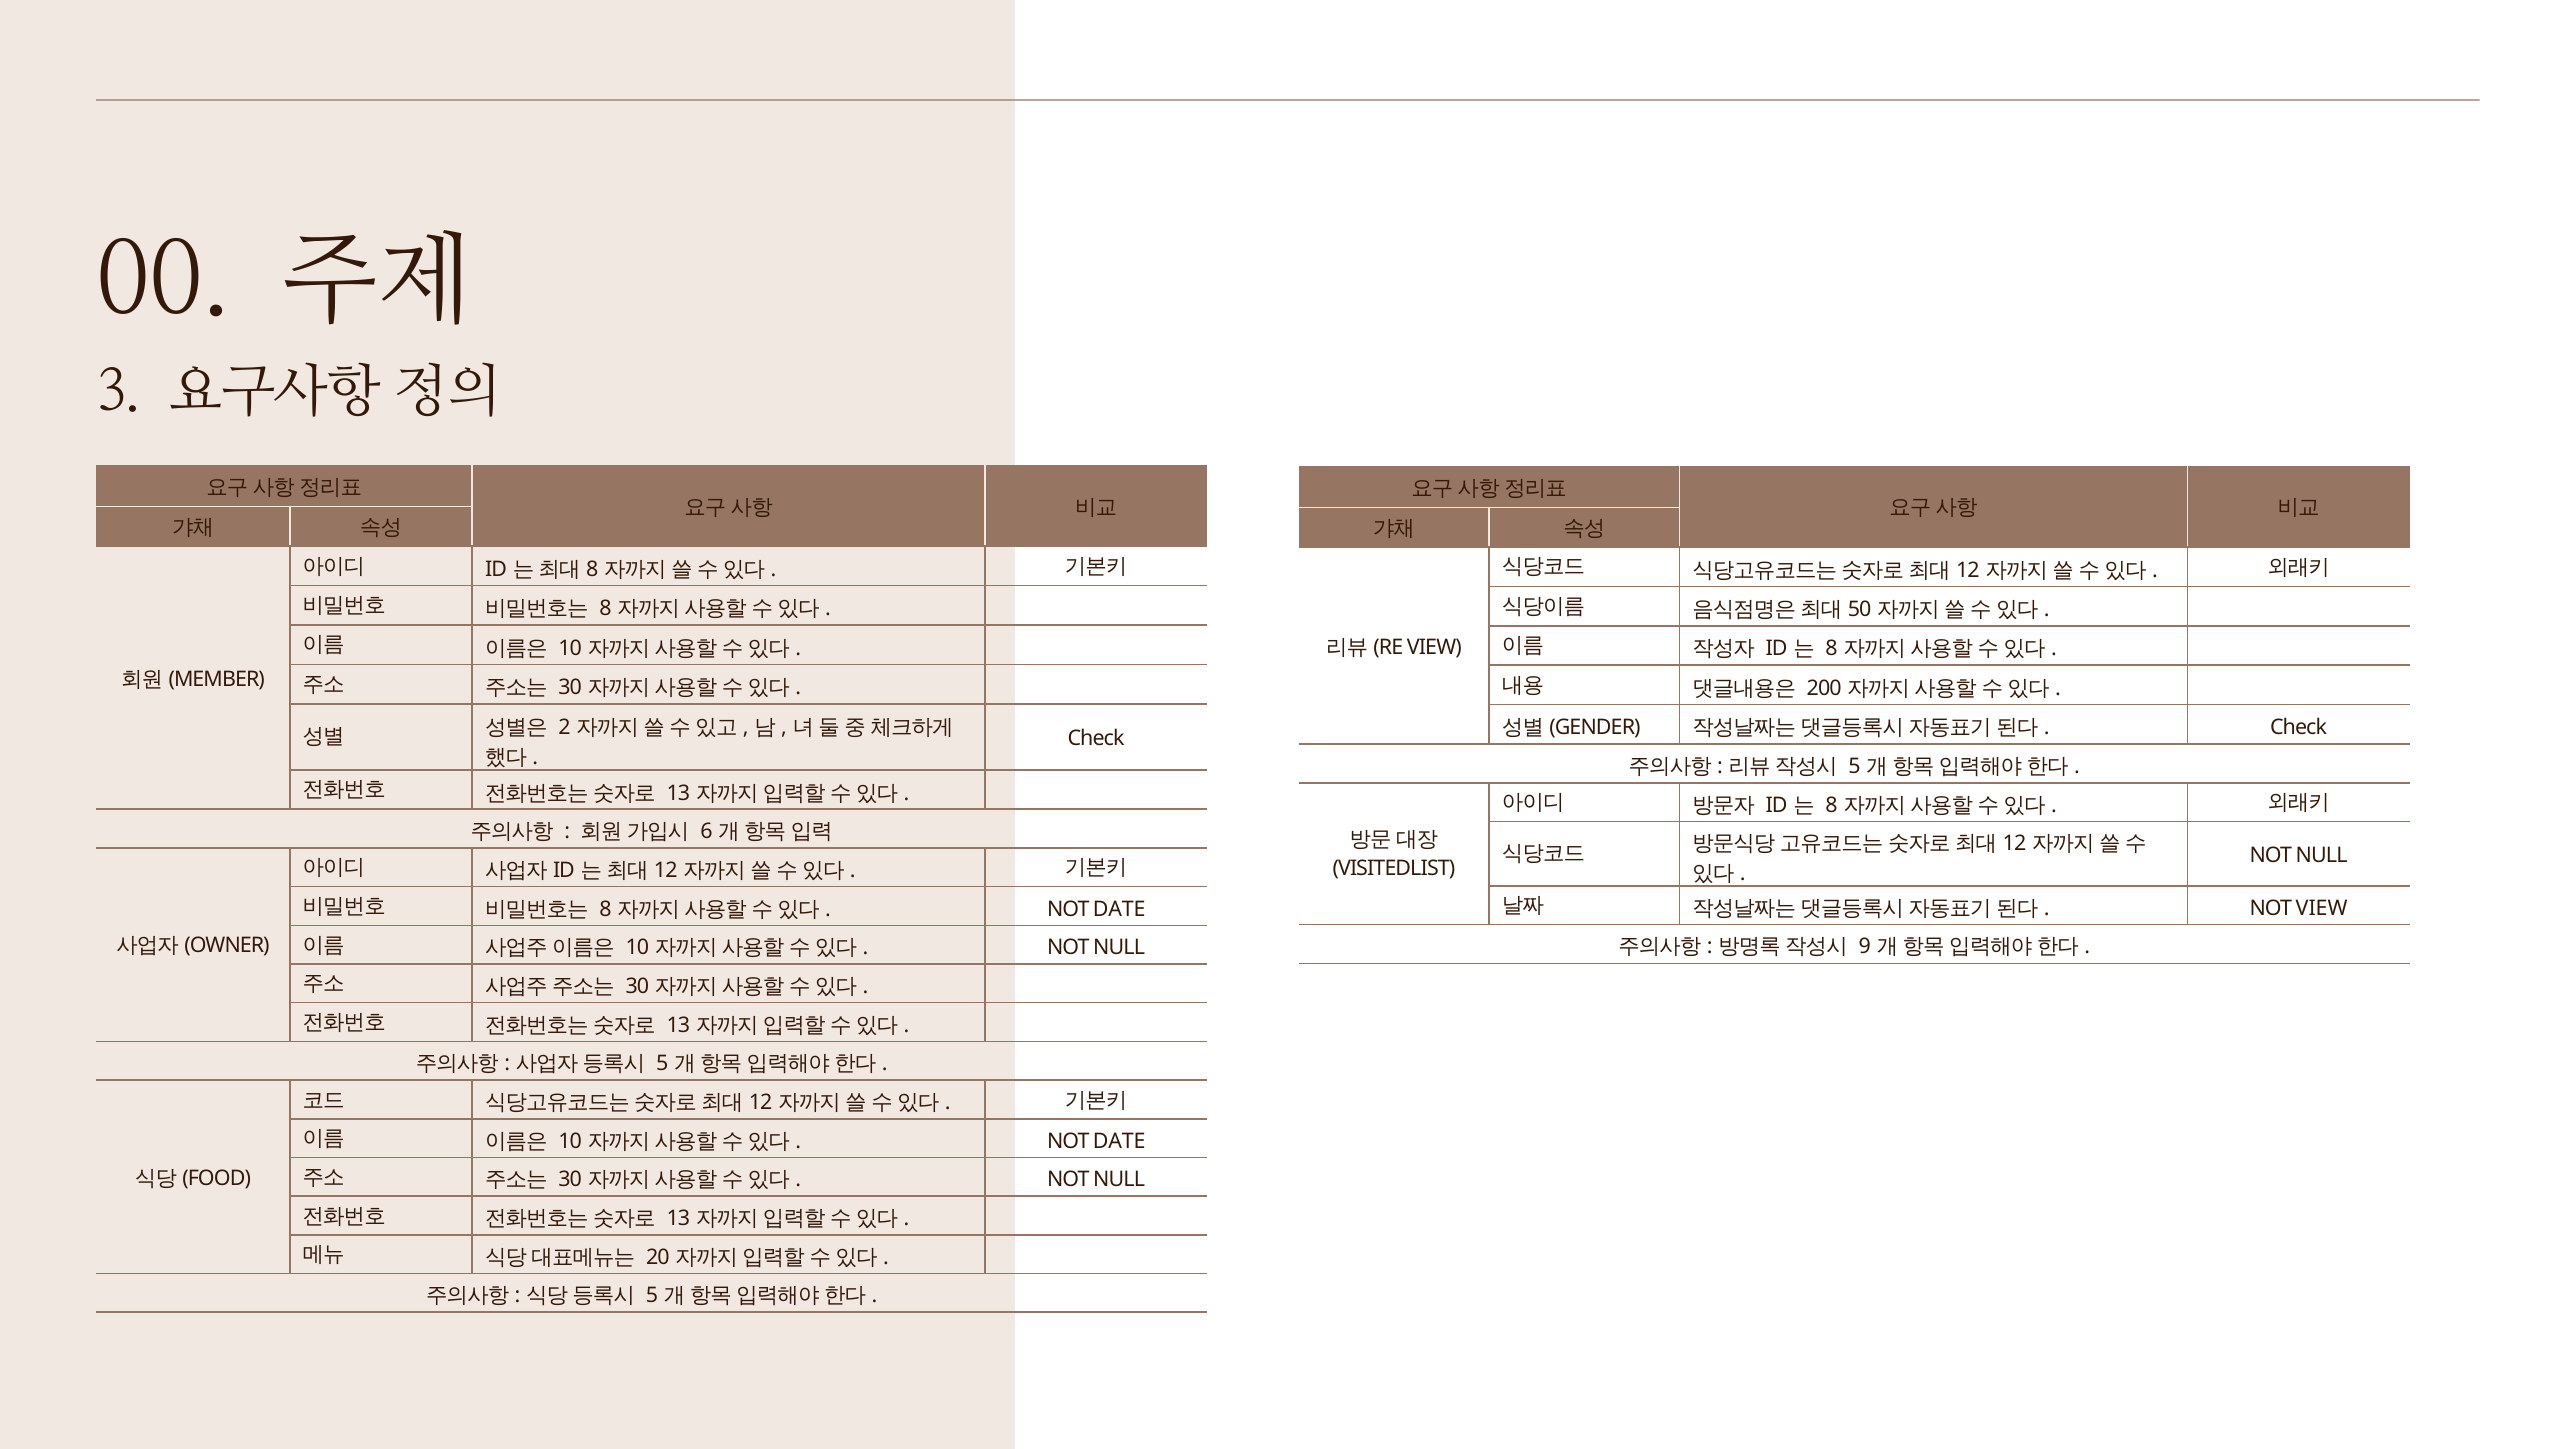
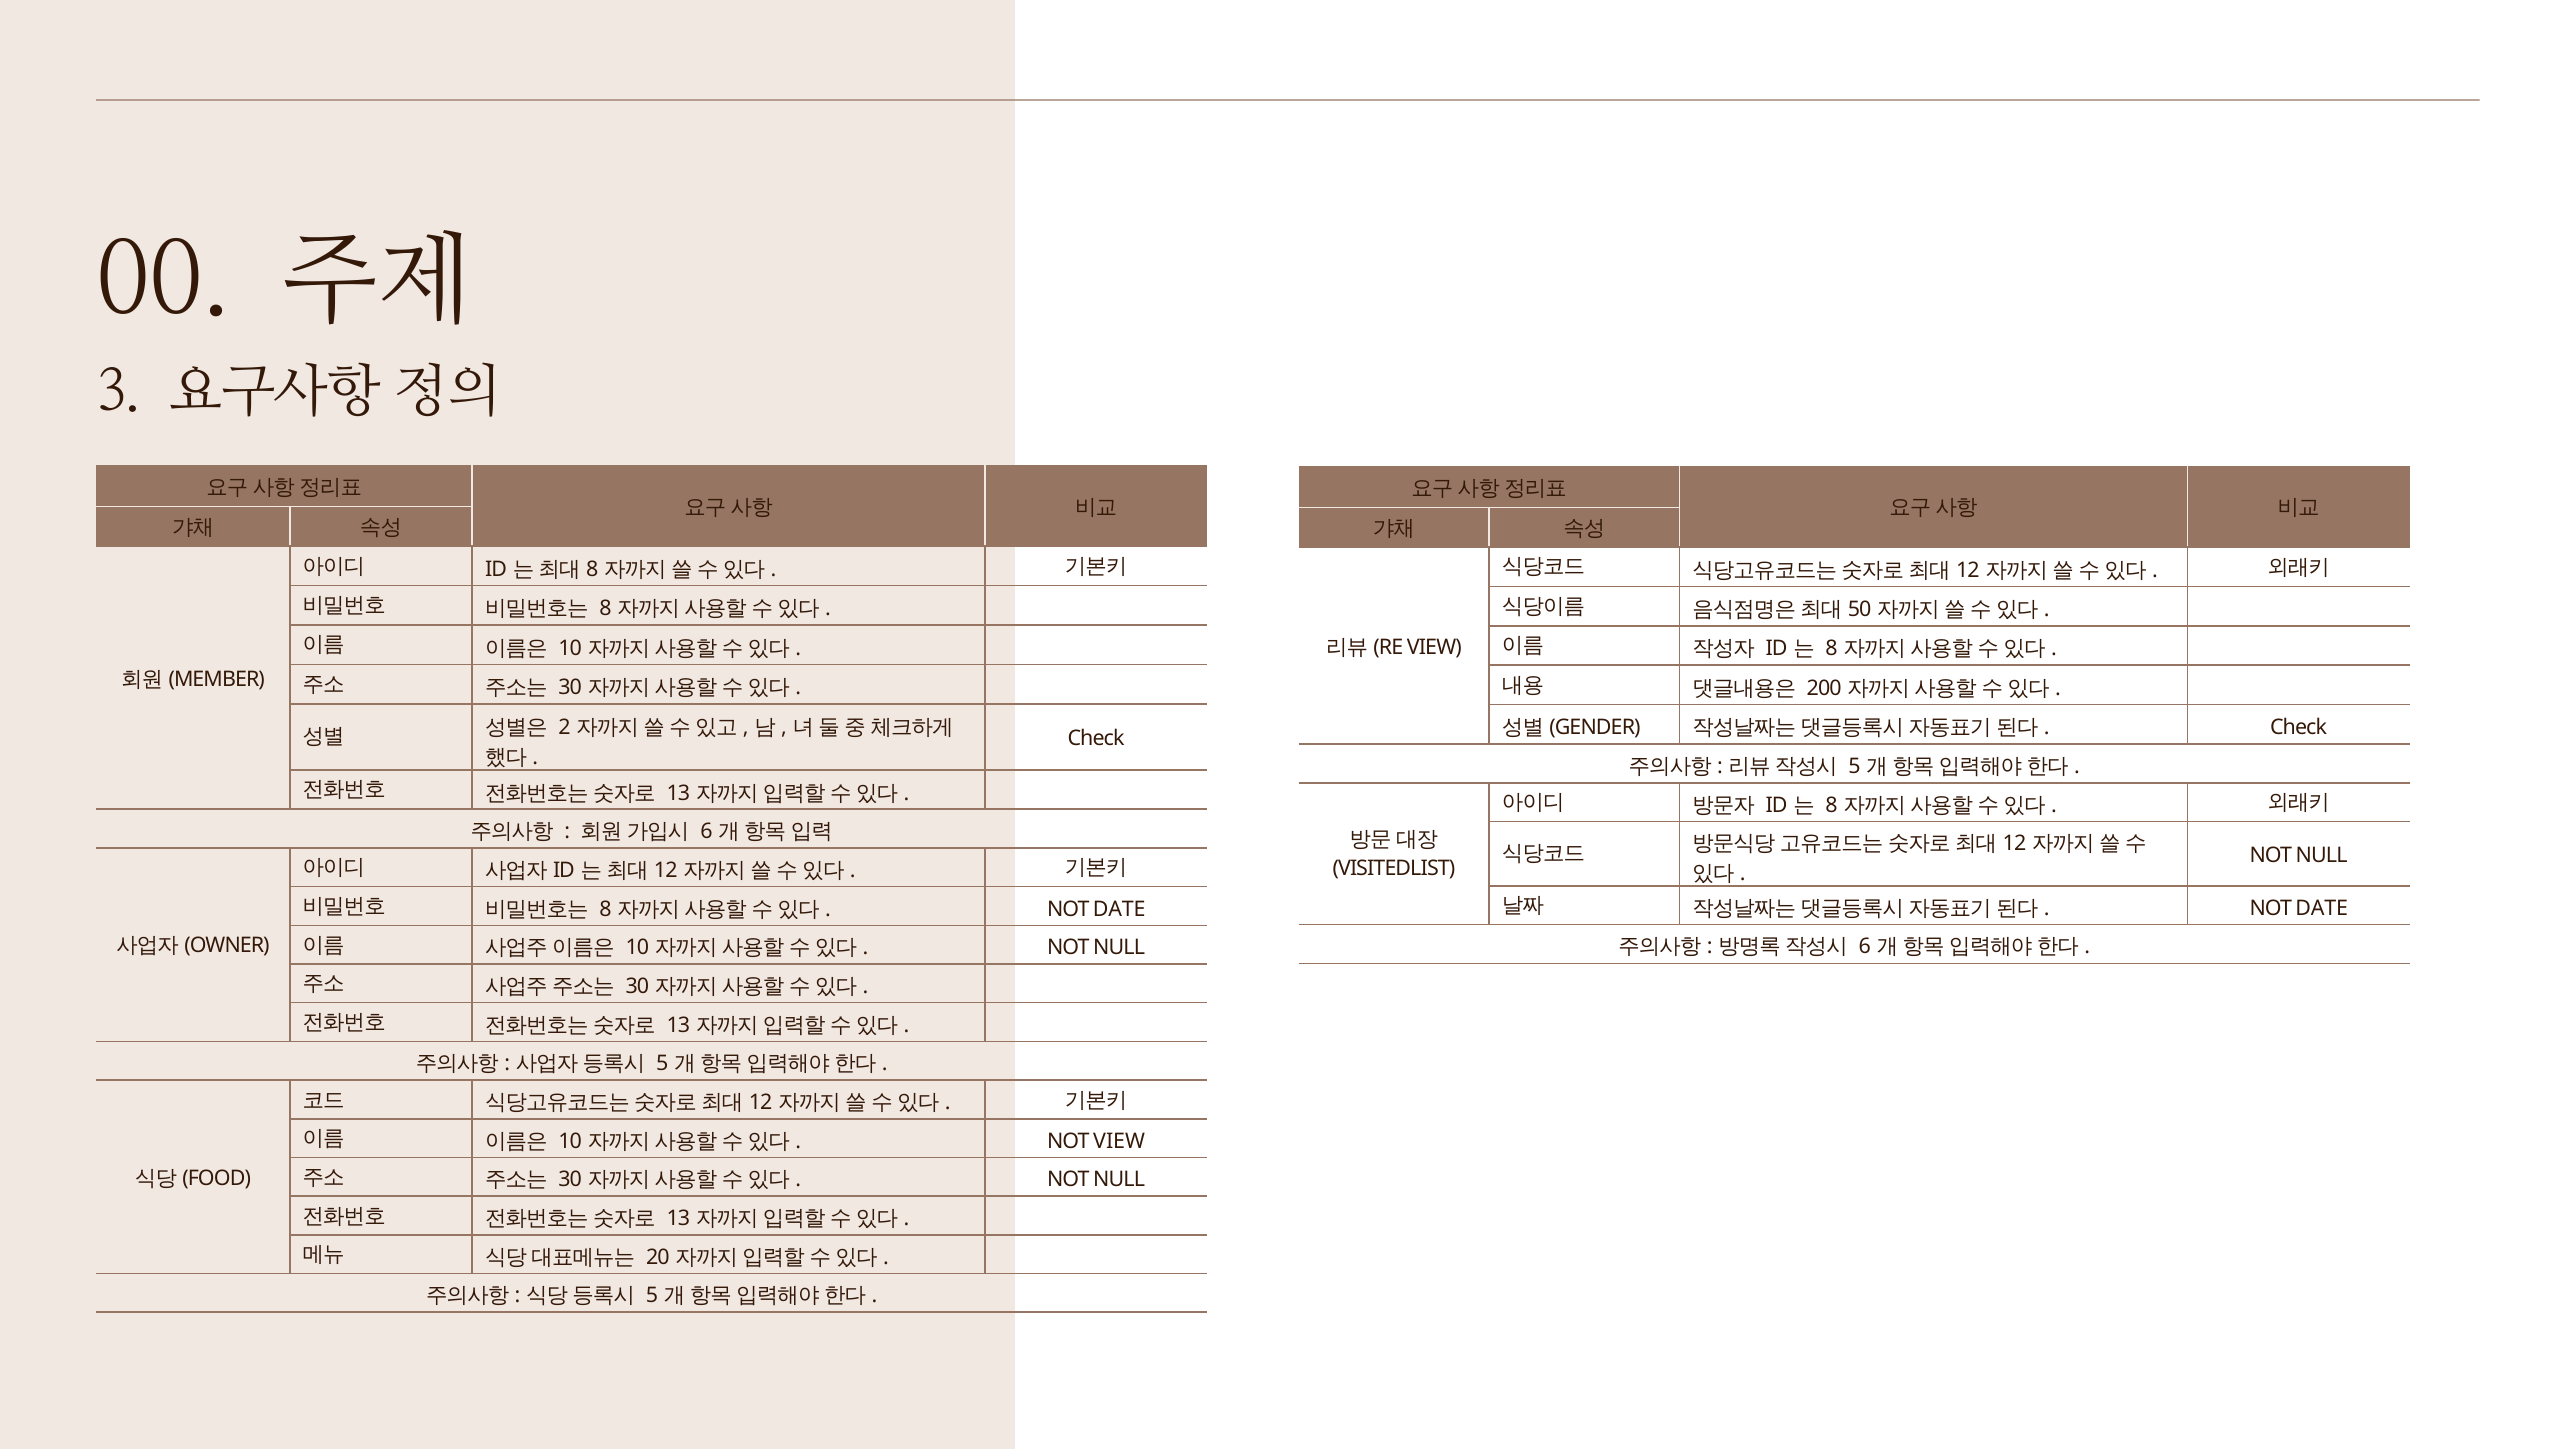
VIEW: VIEW -> DATE (2322, 908)
9: 9 -> 6 (1865, 947)
DATE: DATE -> VIEW (1119, 1141)
